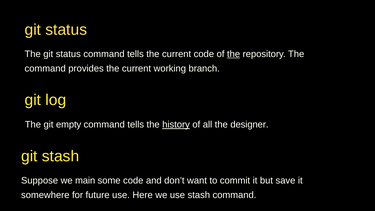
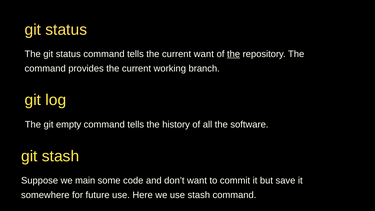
current code: code -> want (204, 54)
history underline: present -> none (176, 125)
designer: designer -> software (249, 125)
